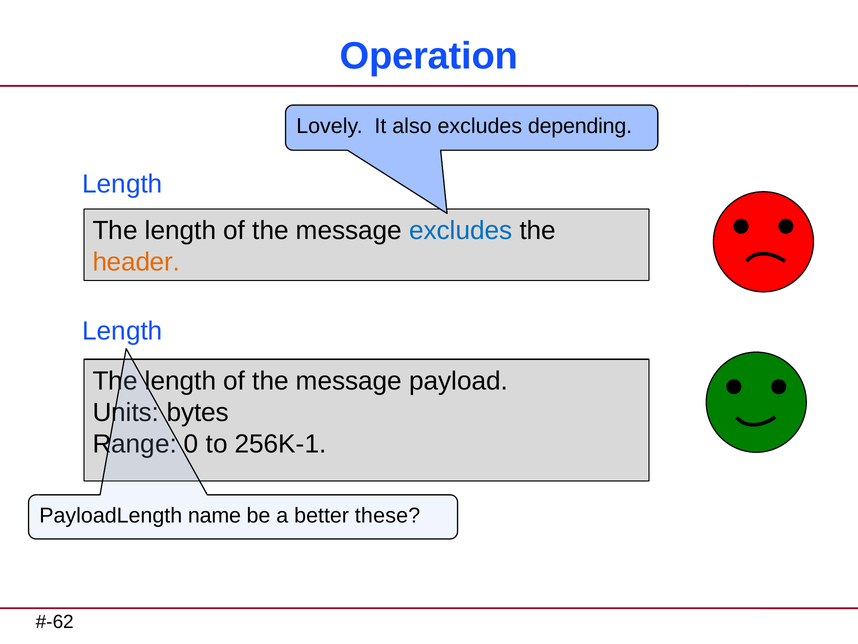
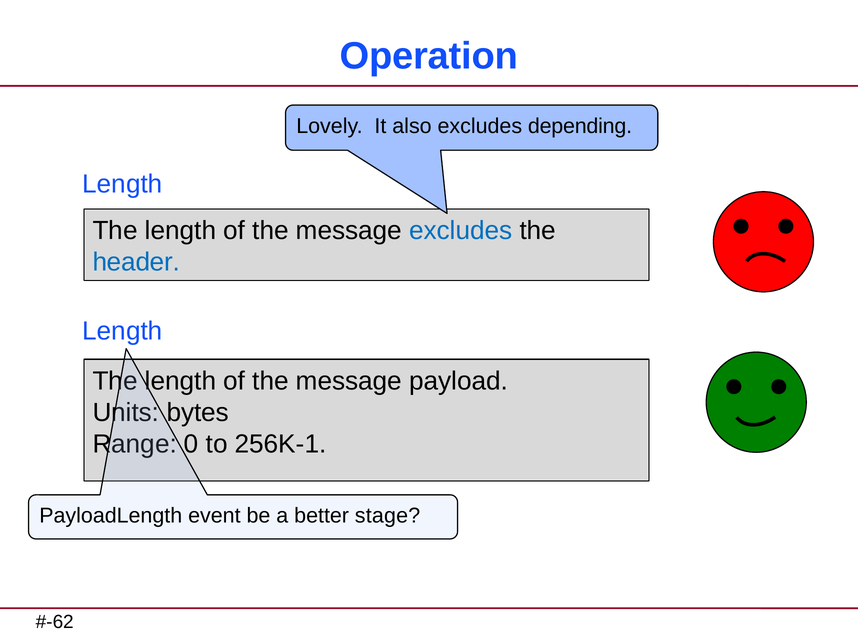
header colour: orange -> blue (136, 262)
name: name -> event (214, 515)
these: these -> stage (388, 515)
